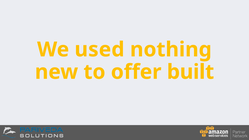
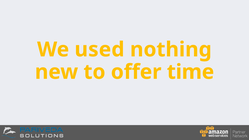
built: built -> time (191, 72)
